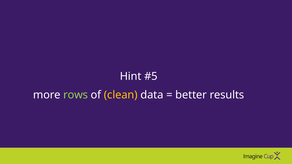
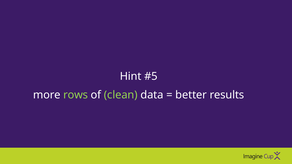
clean colour: yellow -> light green (121, 95)
